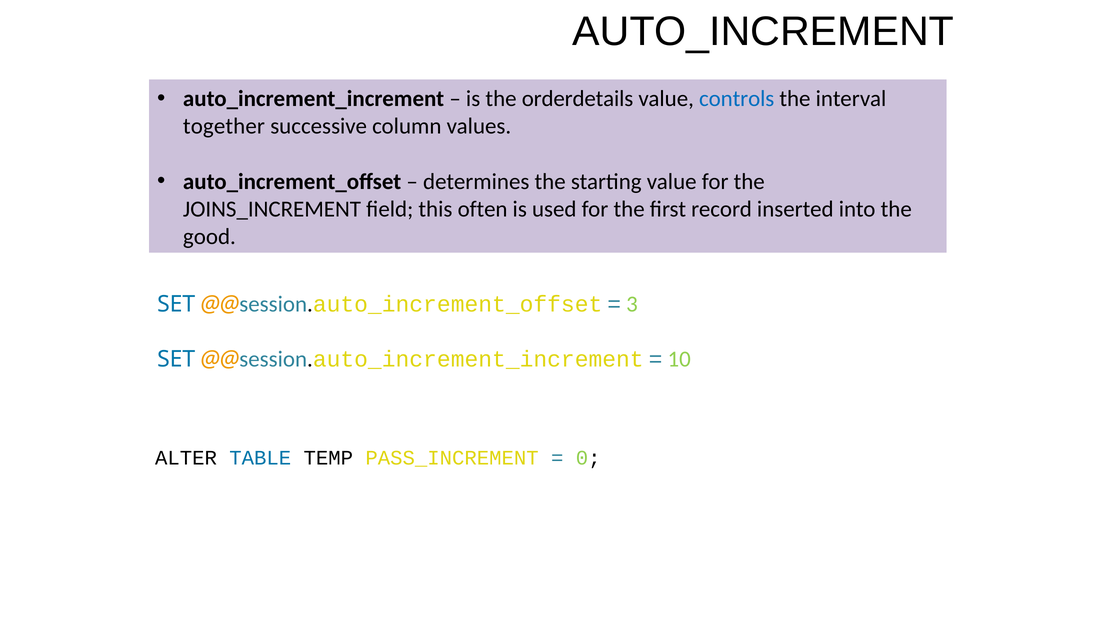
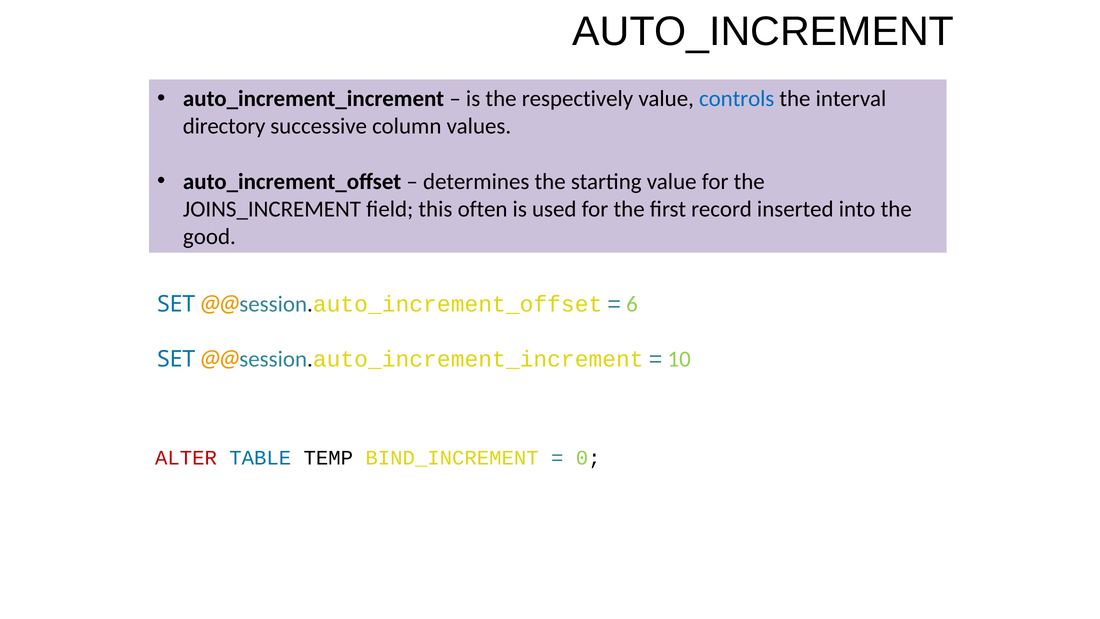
orderdetails: orderdetails -> respectively (577, 99)
together: together -> directory (224, 126)
3: 3 -> 6 (632, 304)
ALTER colour: black -> red (186, 458)
PASS_INCREMENT: PASS_INCREMENT -> BIND_INCREMENT (452, 458)
